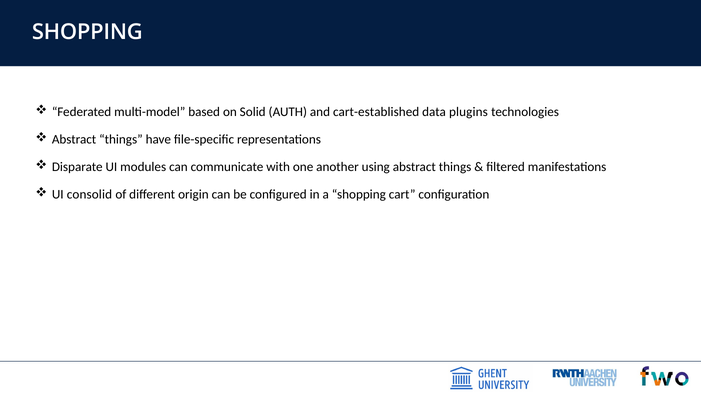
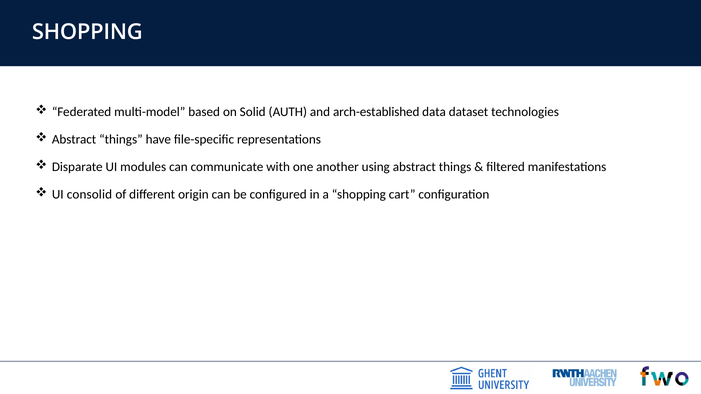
cart-established: cart-established -> arch-established (376, 112)
plugins: plugins -> dataset (469, 112)
